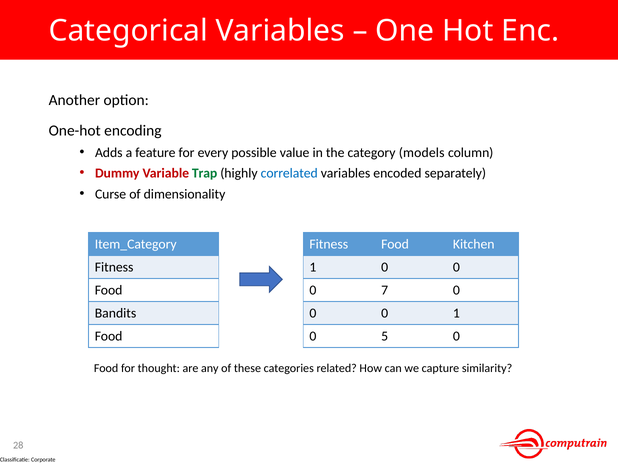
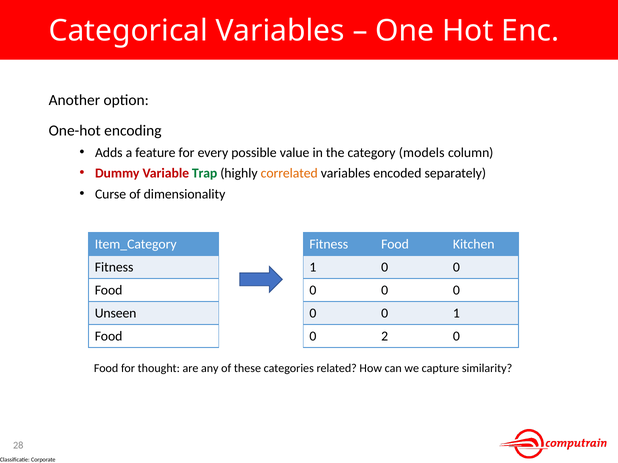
correlated colour: blue -> orange (289, 173)
7: 7 -> 0 (385, 290)
Bandits: Bandits -> Unseen (116, 313)
5: 5 -> 2 (385, 336)
